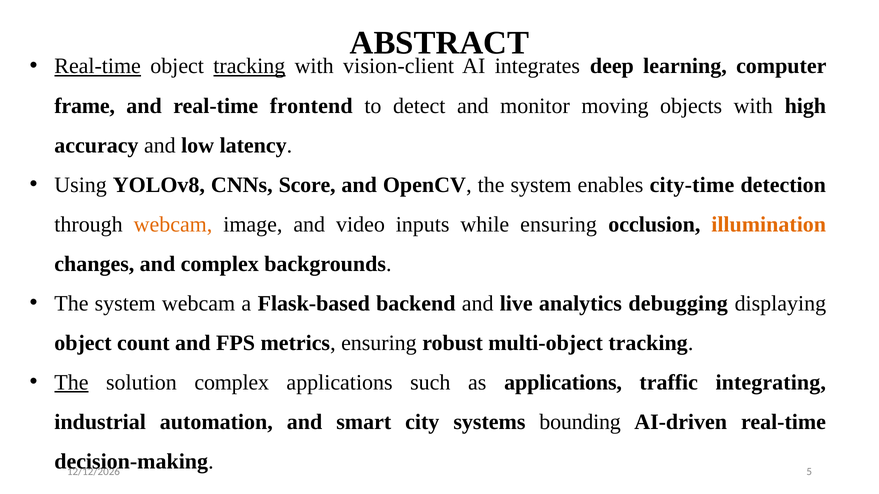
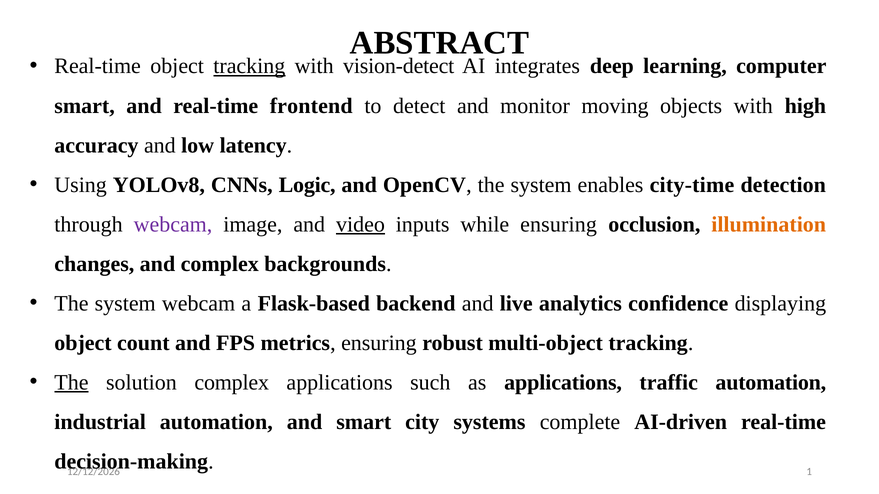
Real-time underline: present -> none (98, 66)
vision-client: vision-client -> vision-detect (399, 66)
frame: frame -> smart (85, 106)
Score: Score -> Logic (307, 185)
webcam colour: orange -> purple (173, 225)
video underline: none -> present (360, 225)
debugging: debugging -> confidence (678, 304)
traffic integrating: integrating -> automation (771, 383)
bounding: bounding -> complete (580, 422)
5: 5 -> 1 (809, 472)
